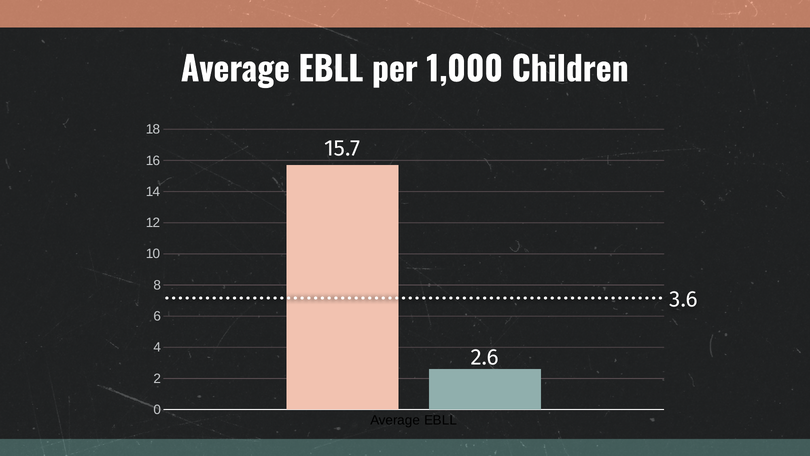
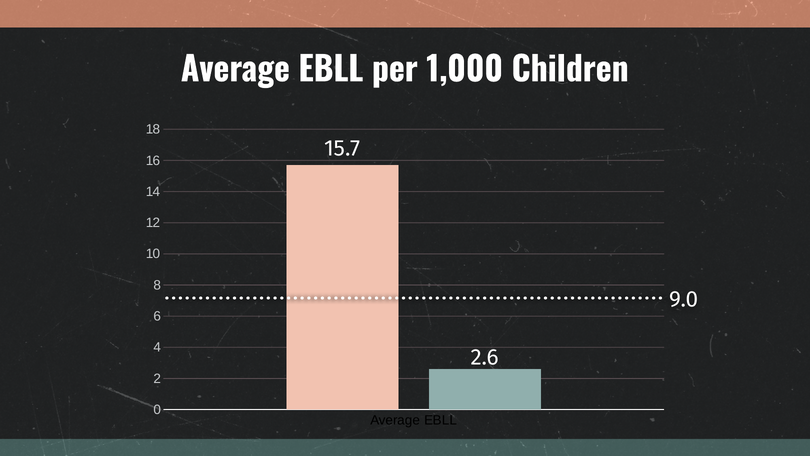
3.6: 3.6 -> 9.0 (684, 299)
